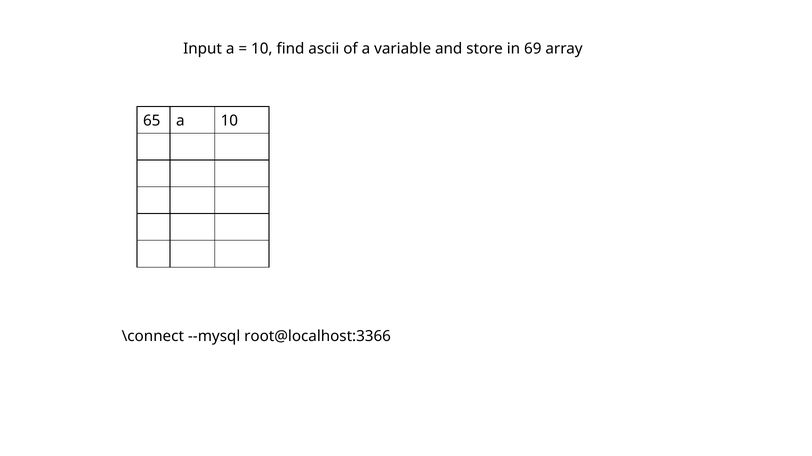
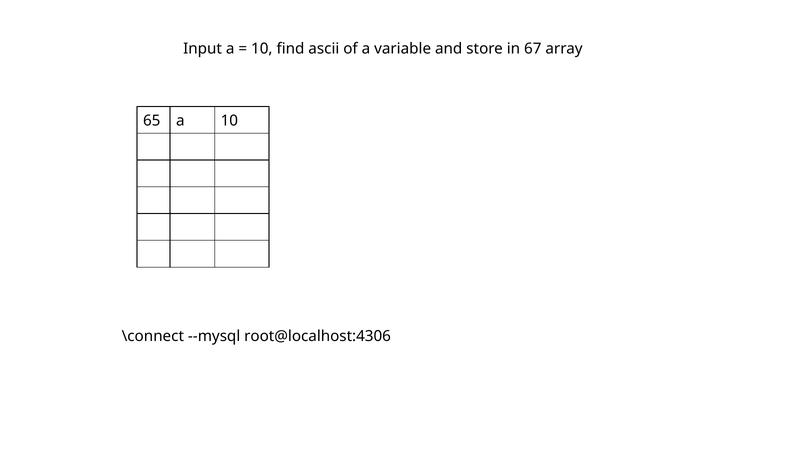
69: 69 -> 67 (533, 49)
root@localhost:3366: root@localhost:3366 -> root@localhost:4306 (318, 337)
